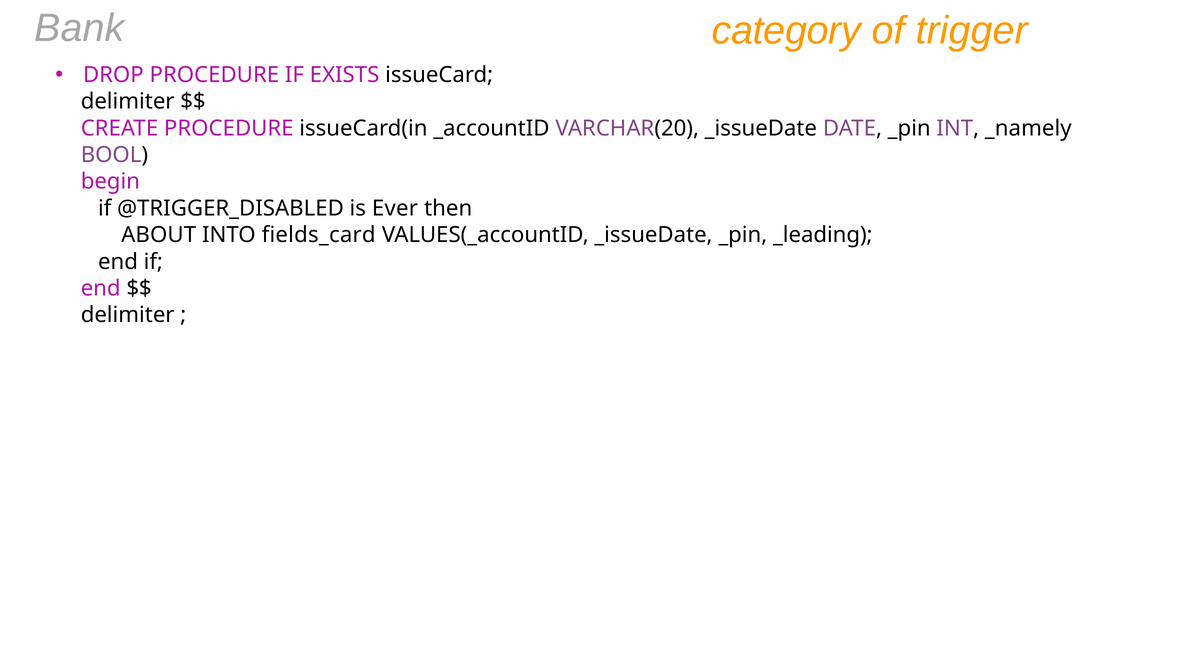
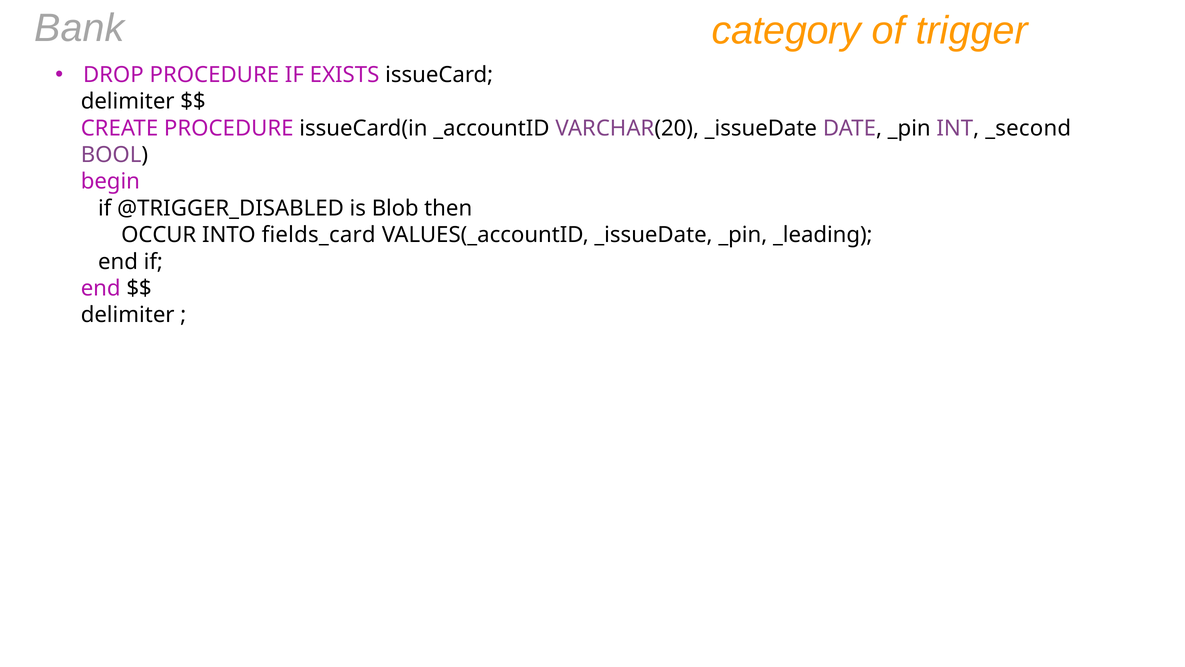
_namely: _namely -> _second (1028, 128)
Ever: Ever -> Blob (395, 208)
ABOUT: ABOUT -> OCCUR (159, 235)
